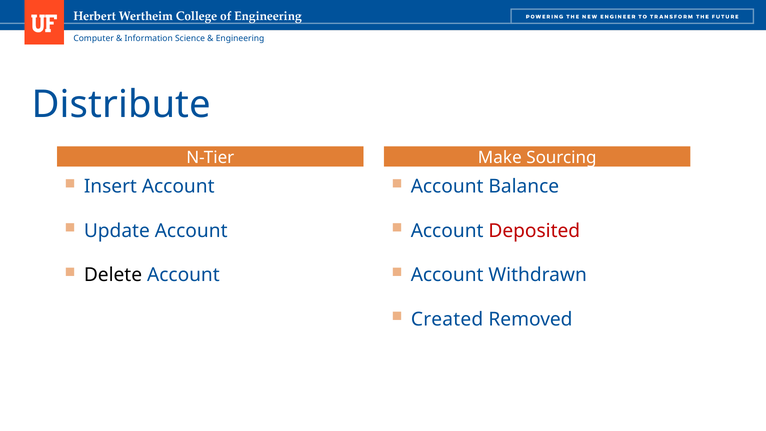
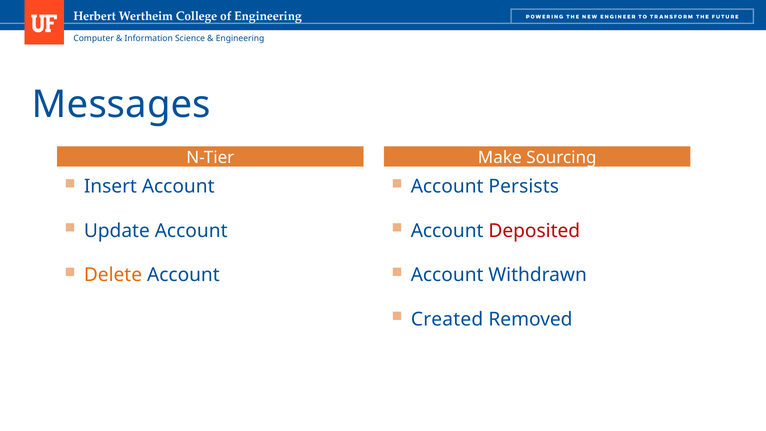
Distribute: Distribute -> Messages (121, 104)
Balance: Balance -> Persists (524, 187)
Delete colour: black -> orange (113, 275)
